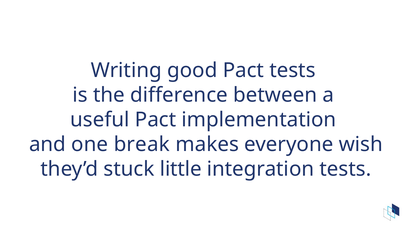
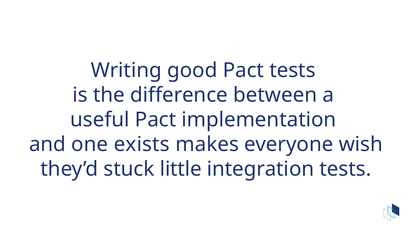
break: break -> exists (142, 145)
